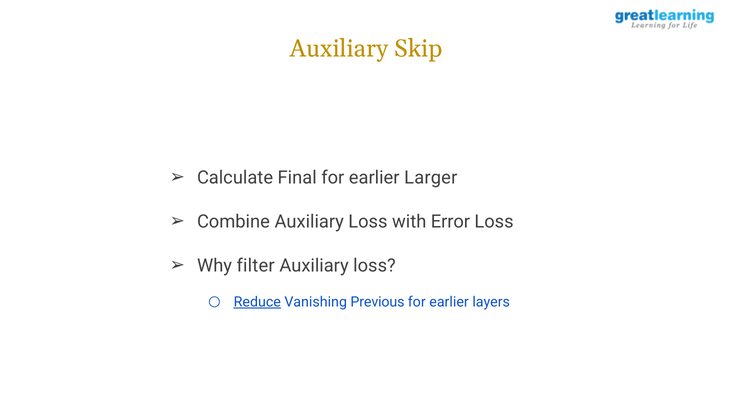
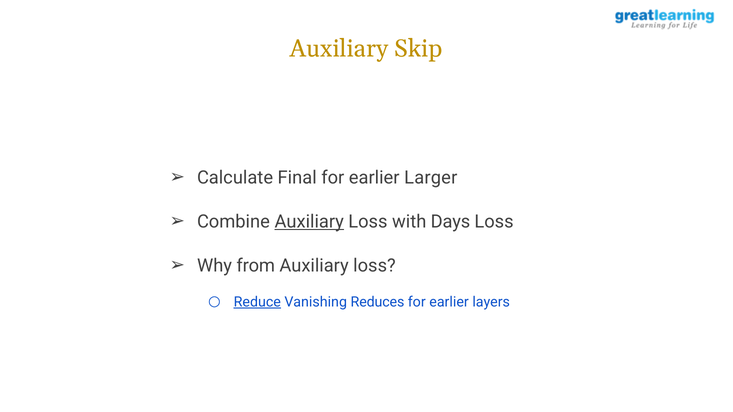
Auxiliary underline: none -> present (309, 222)
Error: Error -> Days (450, 222)
filter: filter -> from (256, 266)
Previous: Previous -> Reduces (377, 302)
